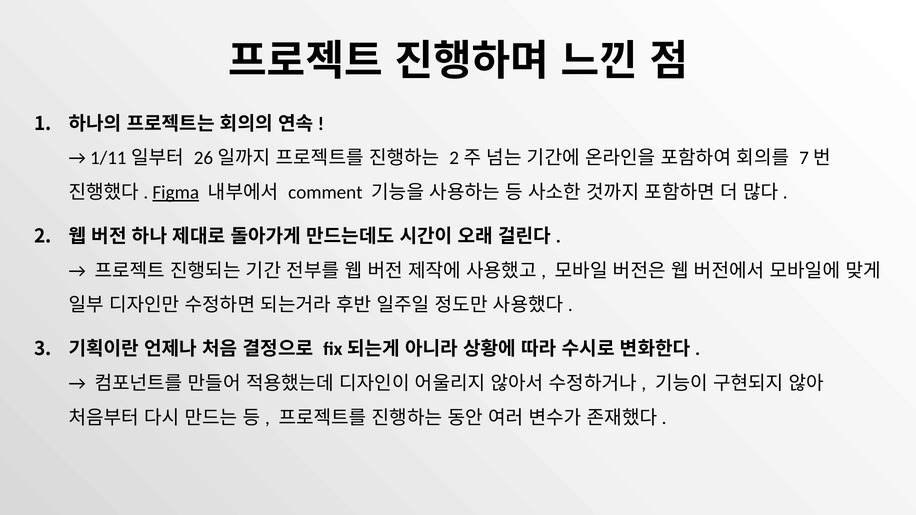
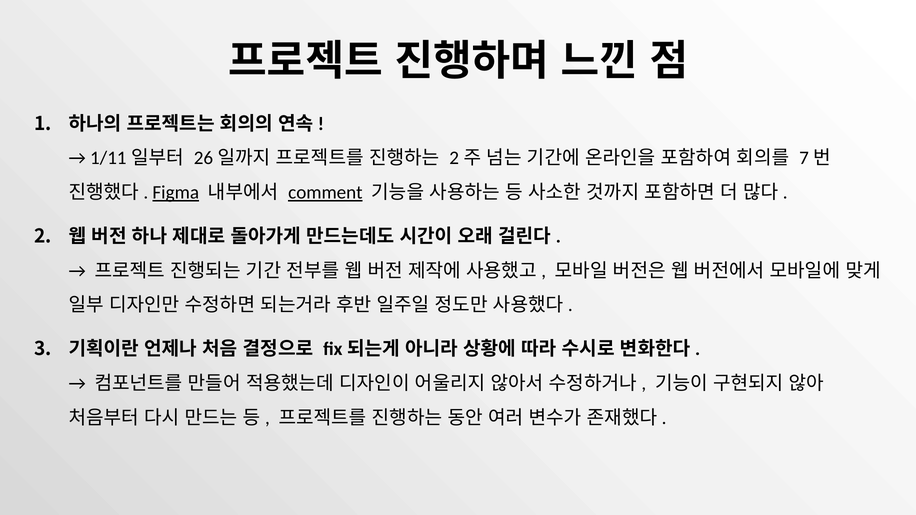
comment underline: none -> present (325, 193)
